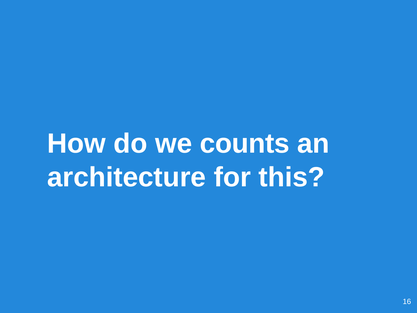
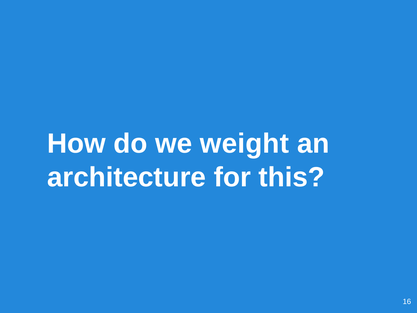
counts: counts -> weight (244, 144)
